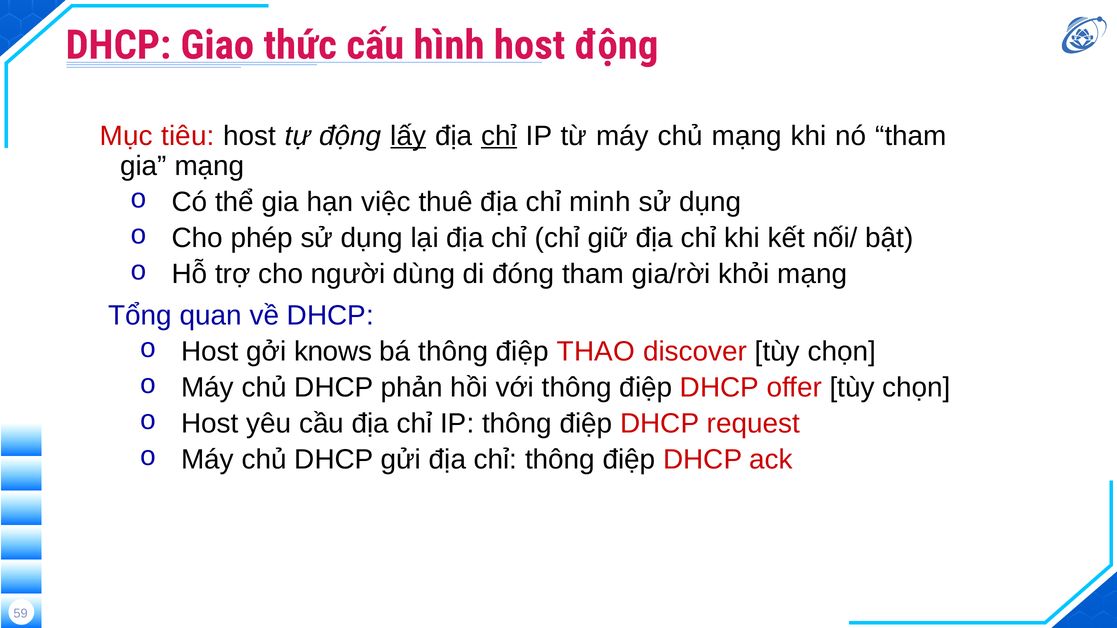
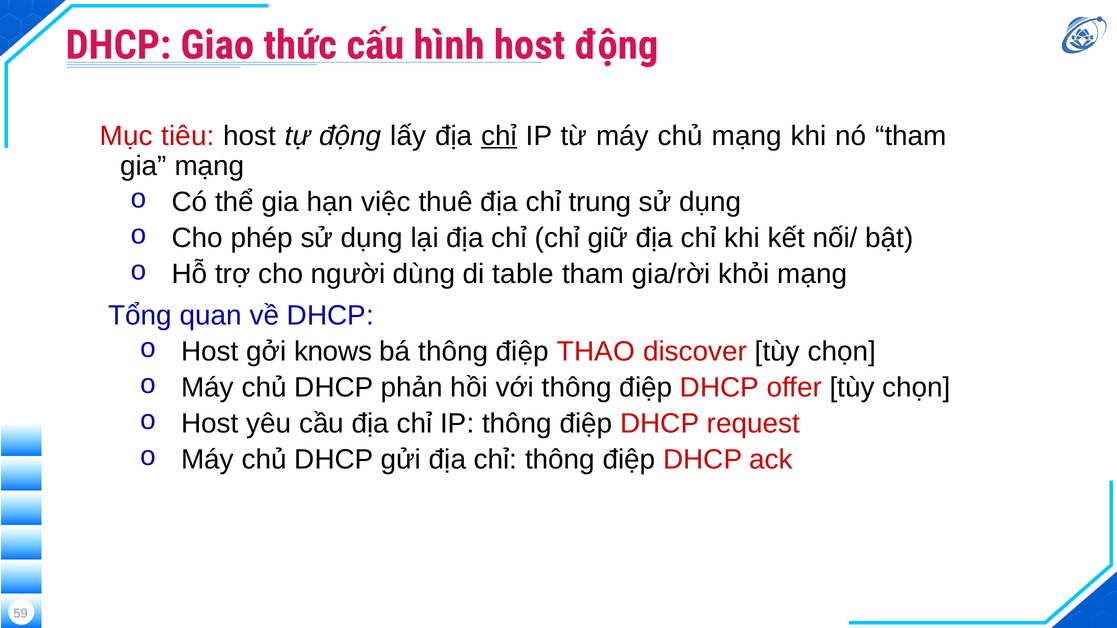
lấy underline: present -> none (408, 136)
minh: minh -> trung (600, 202)
đóng: đóng -> table (523, 274)
